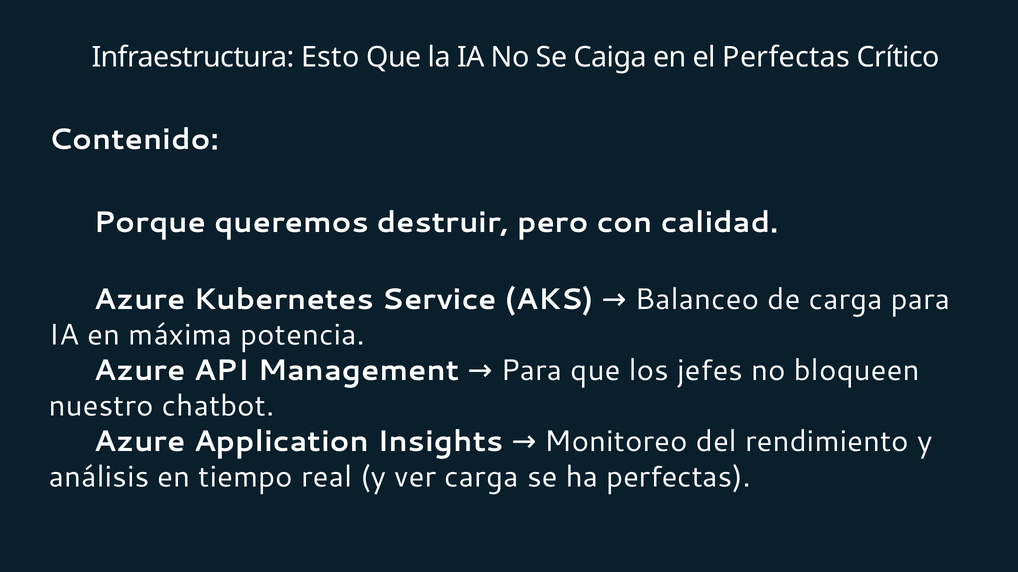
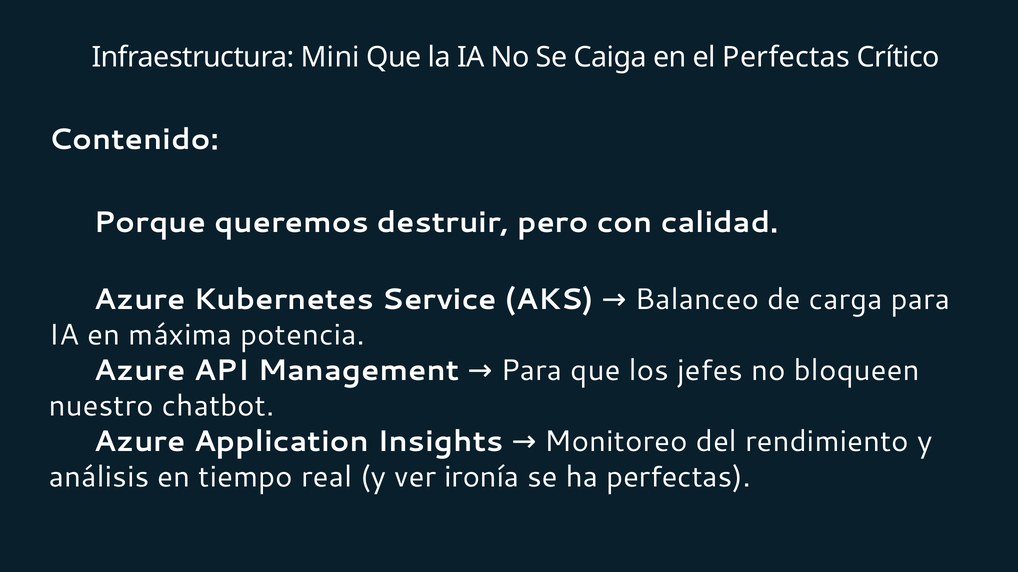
Esto: Esto -> Mini (330, 57)
ver carga: carga -> ironía (482, 478)
